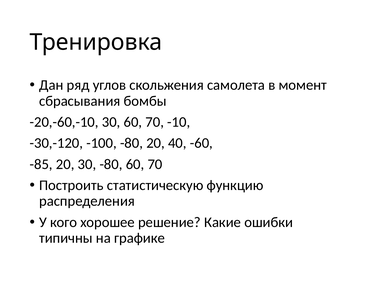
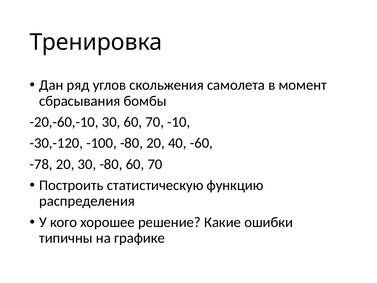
-85: -85 -> -78 (41, 164)
